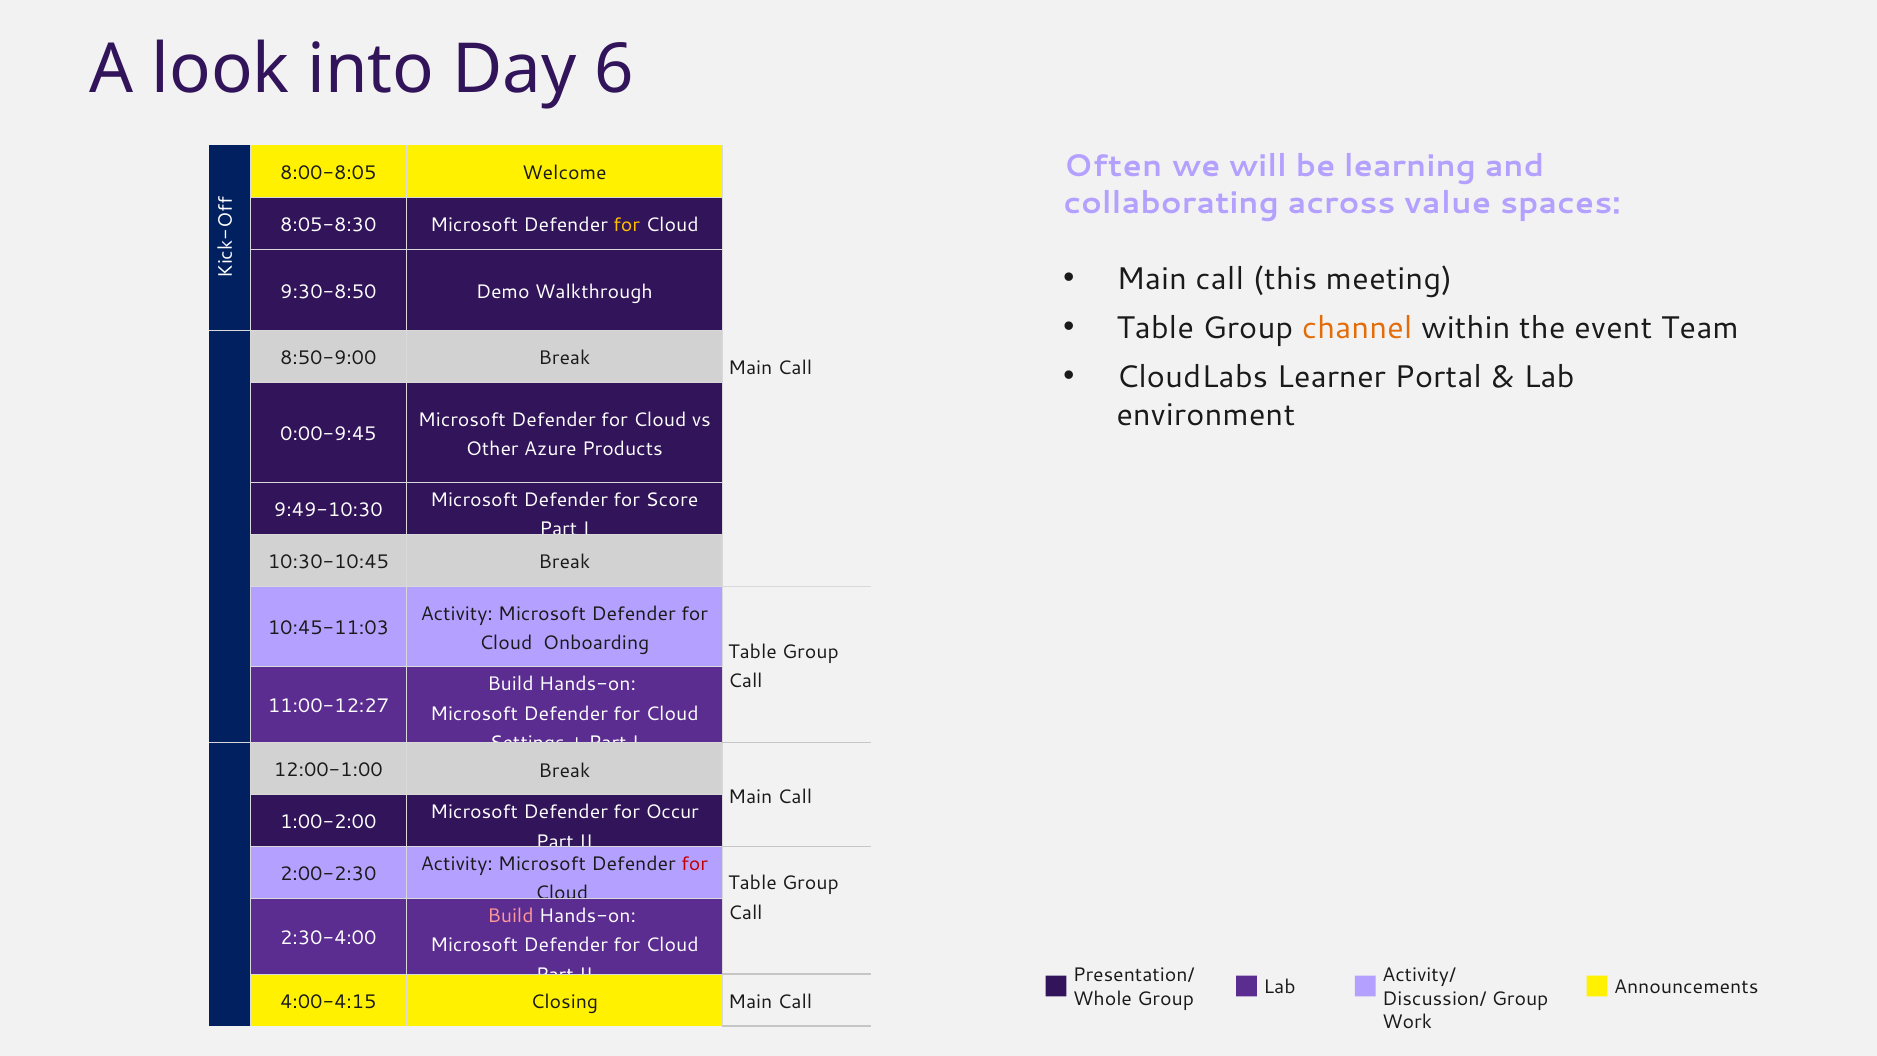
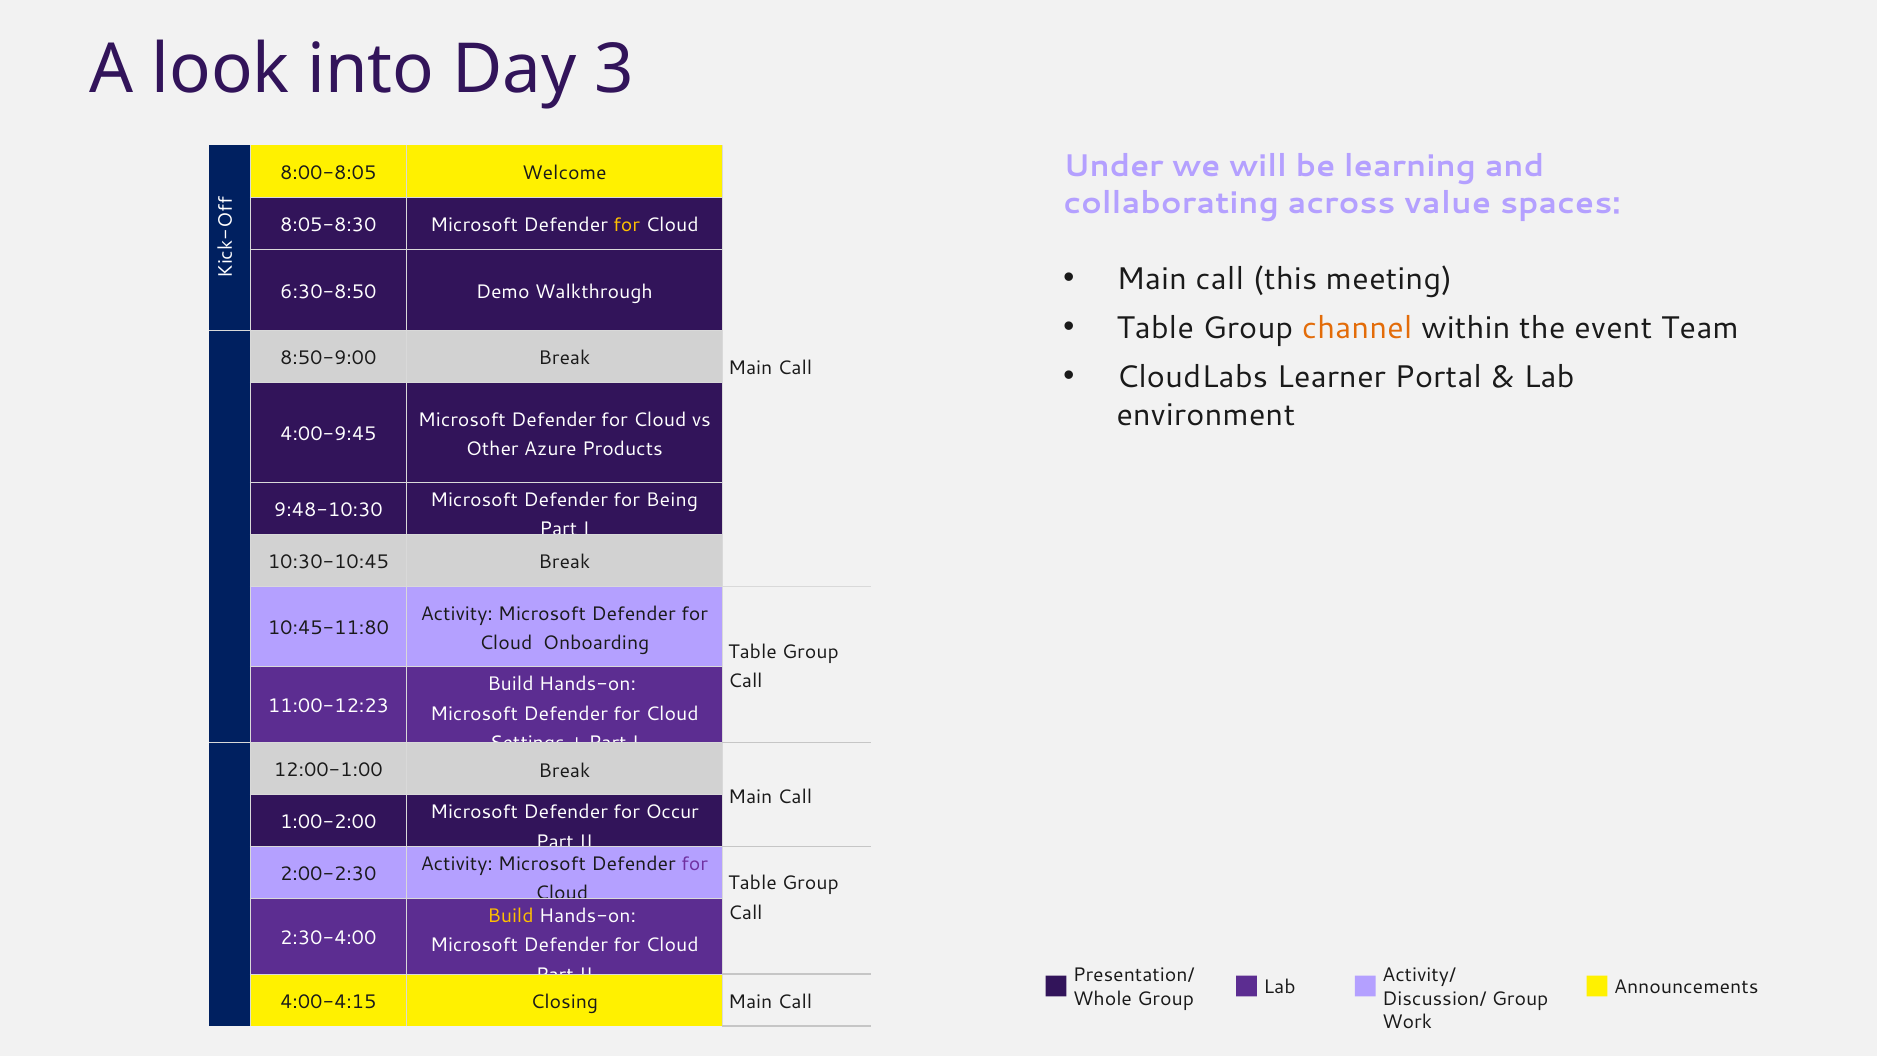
6: 6 -> 3 (614, 70)
Often: Often -> Under (1113, 166)
9:30-8:50: 9:30-8:50 -> 6:30-8:50 (328, 292)
0:00-9:45: 0:00-9:45 -> 4:00-9:45 (328, 434)
Score: Score -> Being (672, 500)
9:49-10:30: 9:49-10:30 -> 9:48-10:30 (328, 510)
10:45-11:03: 10:45-11:03 -> 10:45-11:80 (329, 628)
11:00-12:27: 11:00-12:27 -> 11:00-12:23 (329, 706)
for colour: red -> purple (695, 864)
Build colour: pink -> yellow (511, 915)
